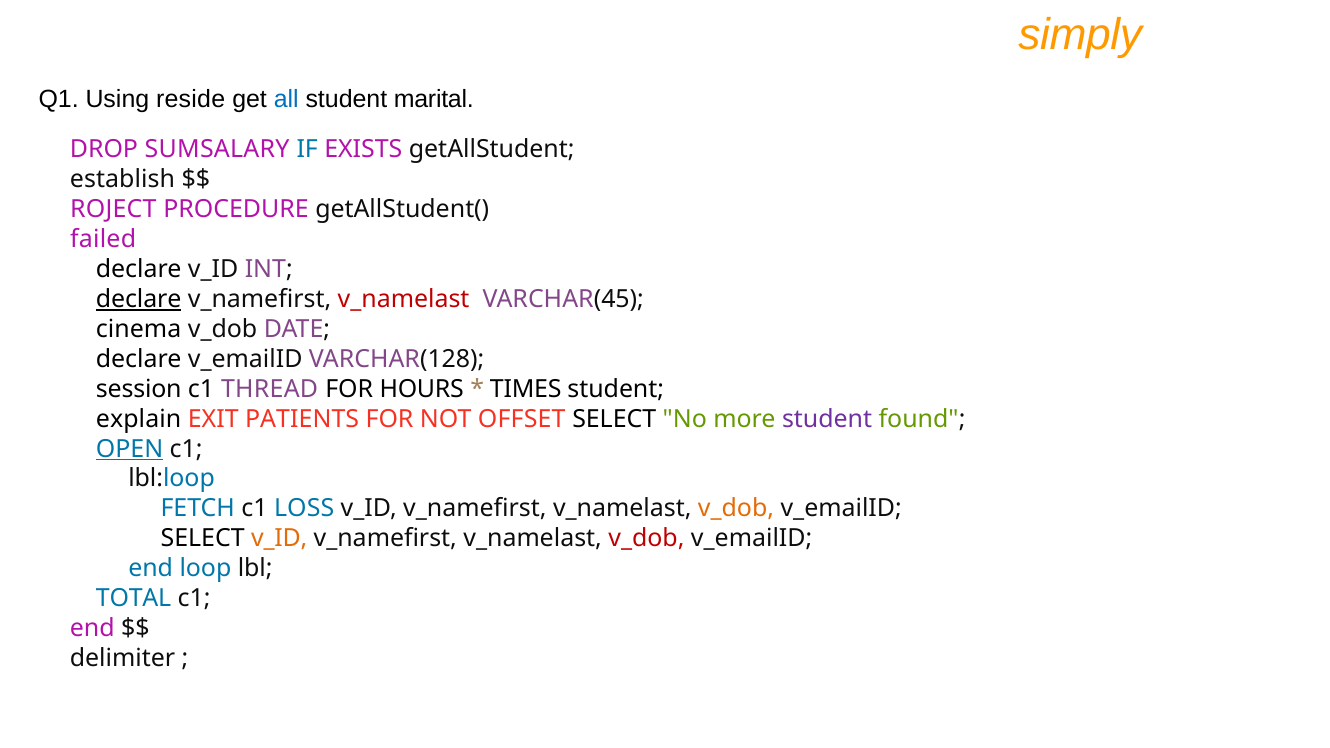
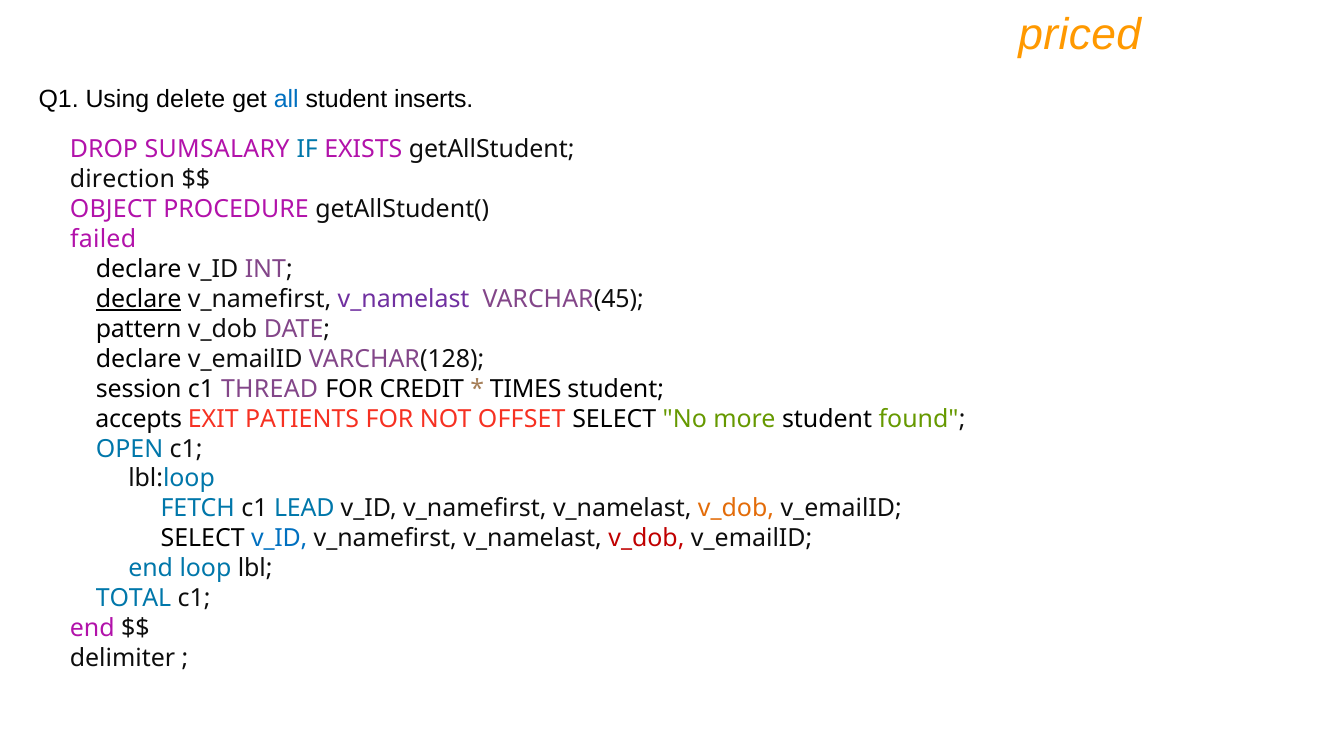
simply: simply -> priced (1080, 35)
reside: reside -> delete (191, 99)
marital: marital -> inserts (434, 99)
establish: establish -> direction (122, 180)
ROJECT: ROJECT -> OBJECT (113, 209)
v_namelast colour: red -> purple (404, 299)
cinema: cinema -> pattern (139, 329)
HOURS: HOURS -> CREDIT (422, 389)
explain: explain -> accepts (139, 419)
student colour: purple -> black (827, 419)
OPEN underline: present -> none (130, 449)
LOSS: LOSS -> LEAD (304, 509)
v_ID colour: orange -> blue (279, 539)
